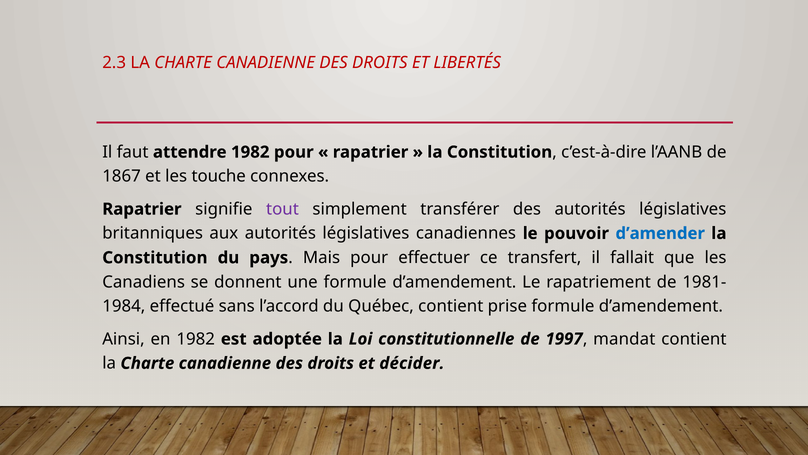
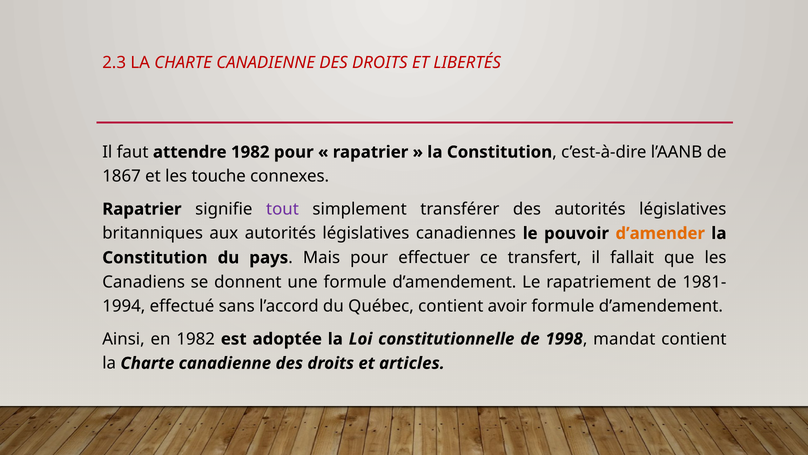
d’amender colour: blue -> orange (660, 233)
1984: 1984 -> 1994 (124, 306)
prise: prise -> avoir (507, 306)
1997: 1997 -> 1998 (564, 339)
décider: décider -> articles (412, 363)
